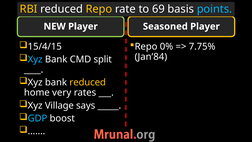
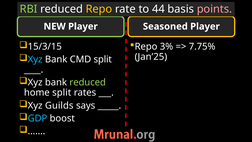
RBI colour: yellow -> light green (29, 9)
69: 69 -> 44 (158, 9)
points colour: light blue -> pink (214, 9)
15/4/15: 15/4/15 -> 15/3/15 (45, 46)
0%: 0% -> 3% (166, 46)
Jan’84: Jan’84 -> Jan’25 (151, 57)
reduced colour: yellow -> light green (88, 82)
home very: very -> split (62, 93)
Village: Village -> Guilds (59, 105)
